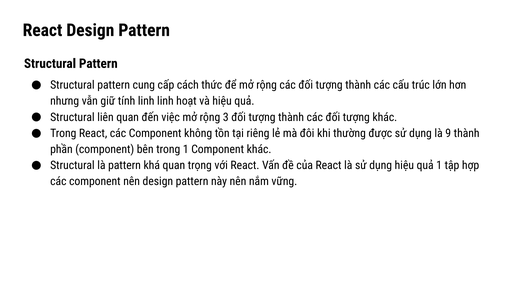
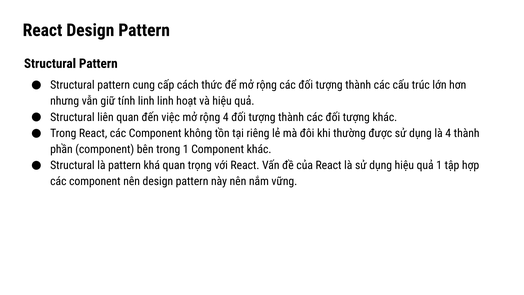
rộng 3: 3 -> 4 (226, 117)
là 9: 9 -> 4 (448, 133)
